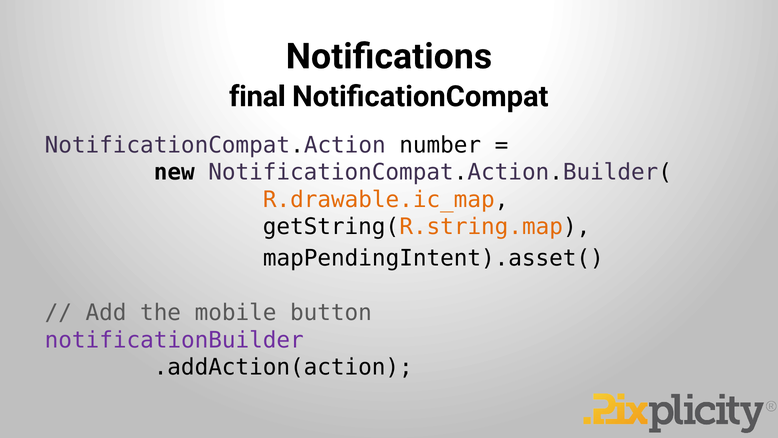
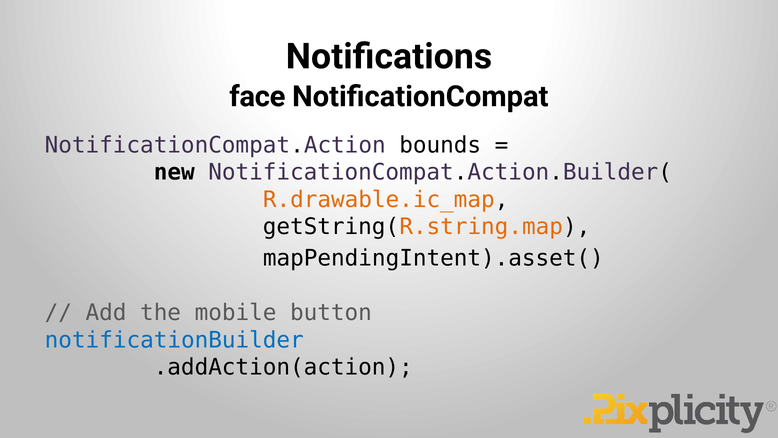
final: final -> face (257, 96)
number: number -> bounds (440, 145)
notificationBuilder colour: purple -> blue (174, 340)
